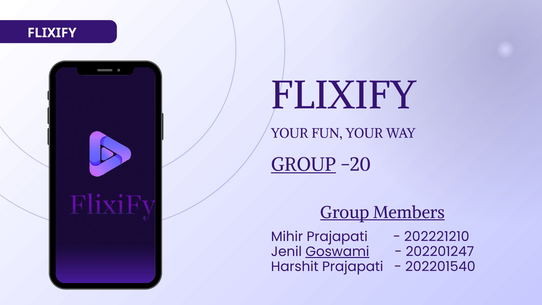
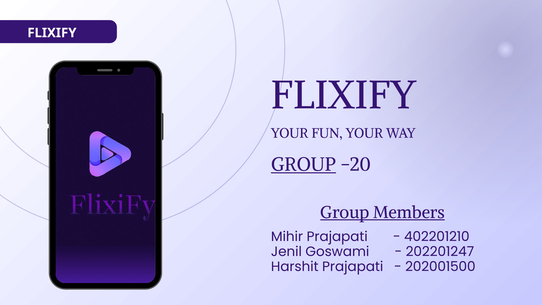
202221210: 202221210 -> 402201210 (437, 237)
Goswami underline: present -> none (337, 252)
202201540: 202201540 -> 202001500 (440, 267)
